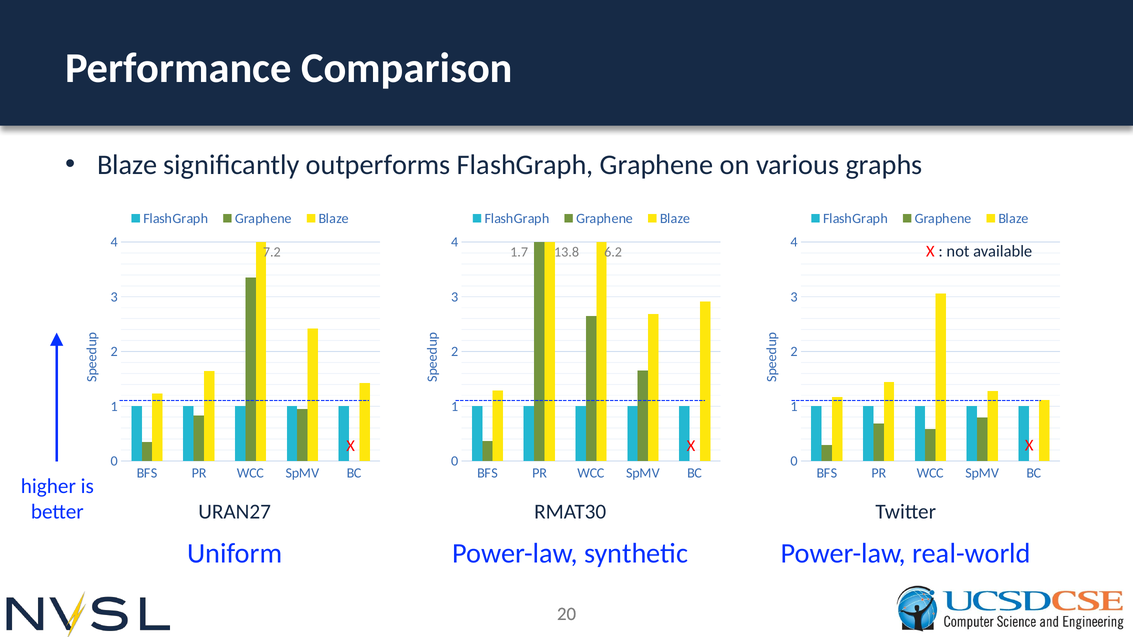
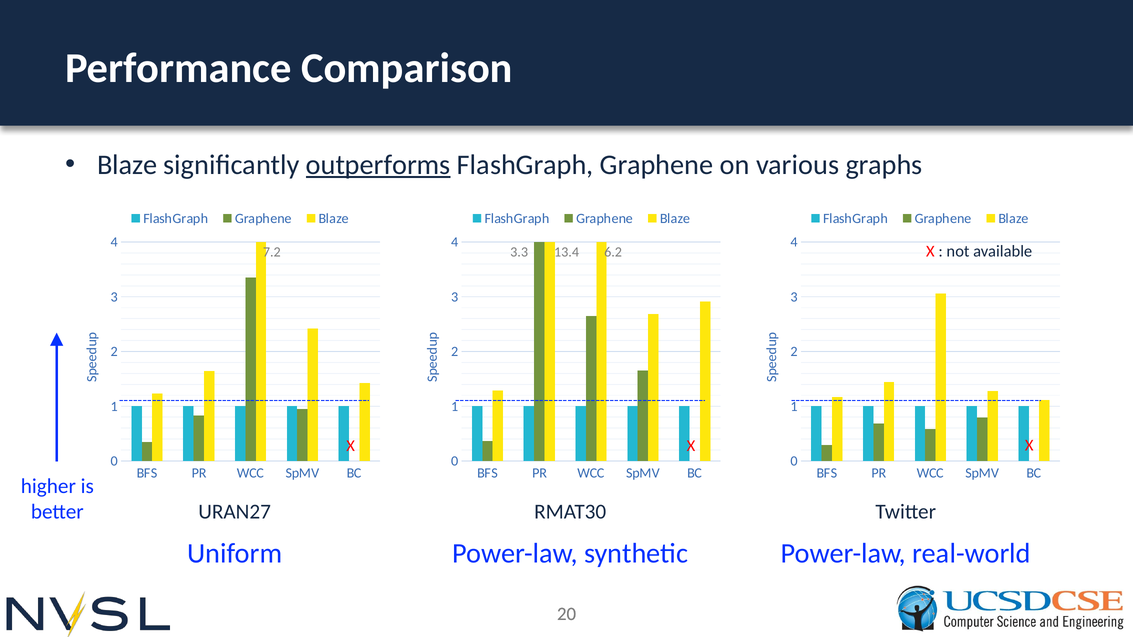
outperforms underline: none -> present (378, 165)
1.7: 1.7 -> 3.3 (519, 252)
13.8: 13.8 -> 13.4 (567, 252)
